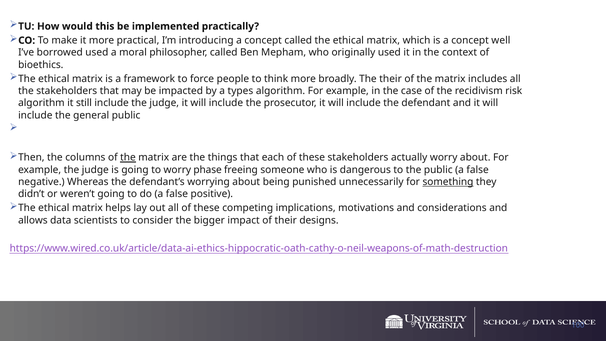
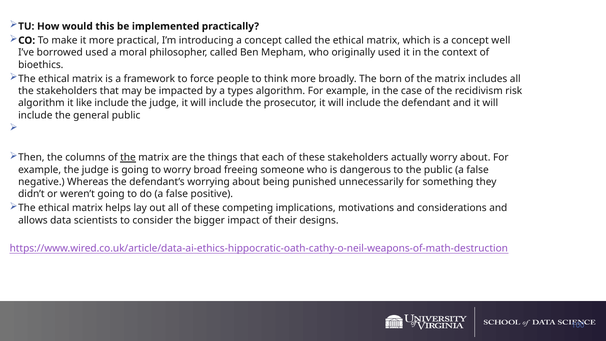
The their: their -> born (391, 79)
still: still -> like (84, 103)
phase: phase -> broad (208, 170)
something underline: present -> none (448, 182)
